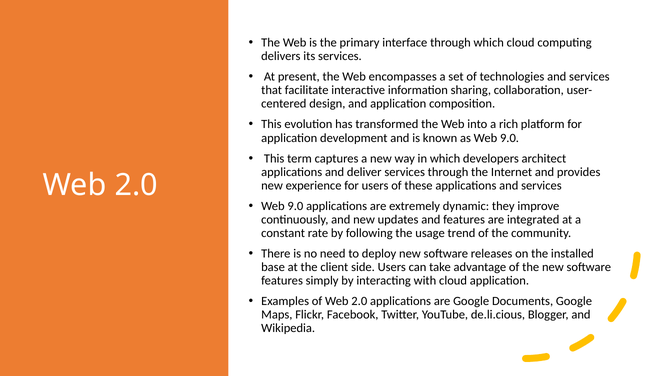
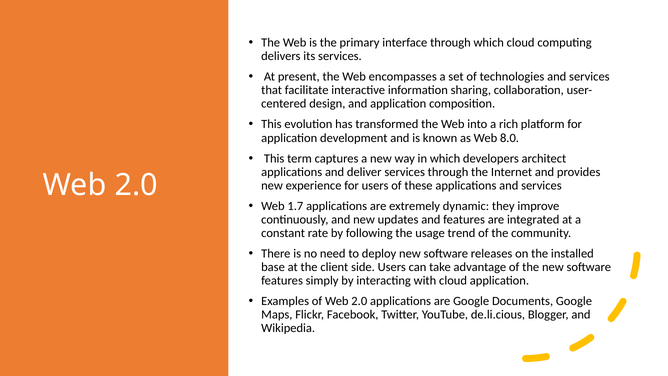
as Web 9.0: 9.0 -> 8.0 (510, 138)
9.0: 9.0 -> 1.7 (295, 206)
